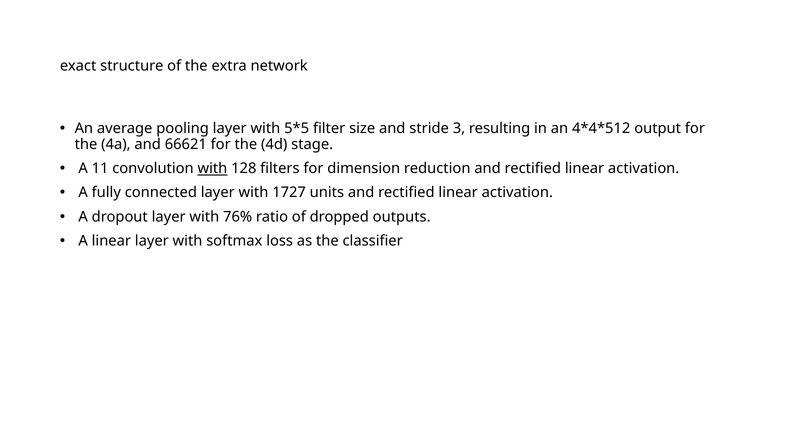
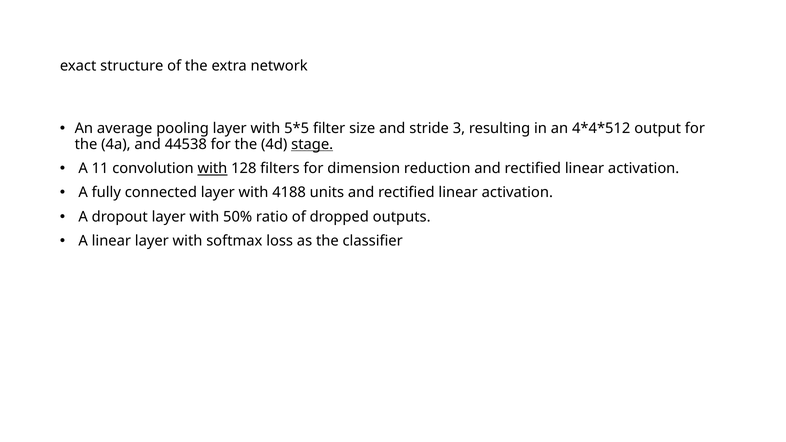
66621: 66621 -> 44538 (186, 144)
stage underline: none -> present (312, 144)
1727: 1727 -> 4188 (289, 193)
76%: 76% -> 50% (238, 217)
